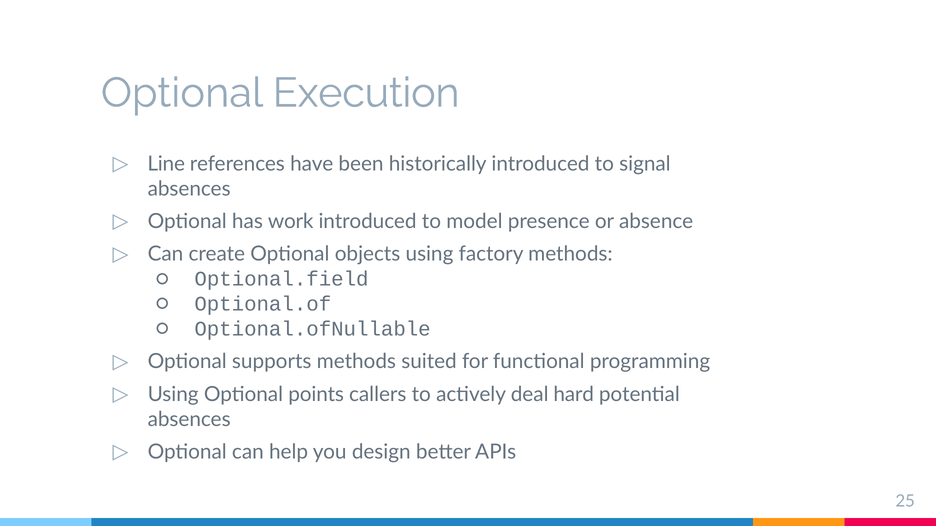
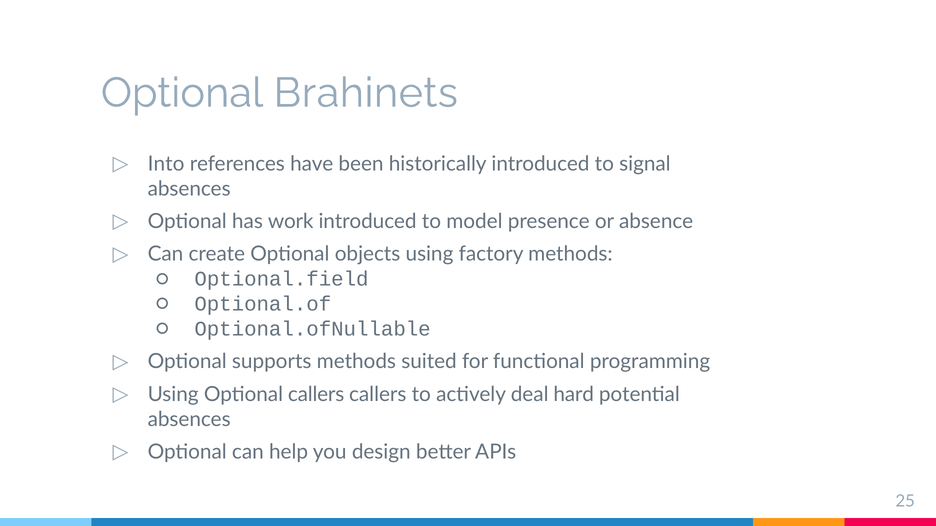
Execution: Execution -> Brahinets (366, 93)
Line: Line -> Into (166, 164)
Optional points: points -> callers (316, 395)
